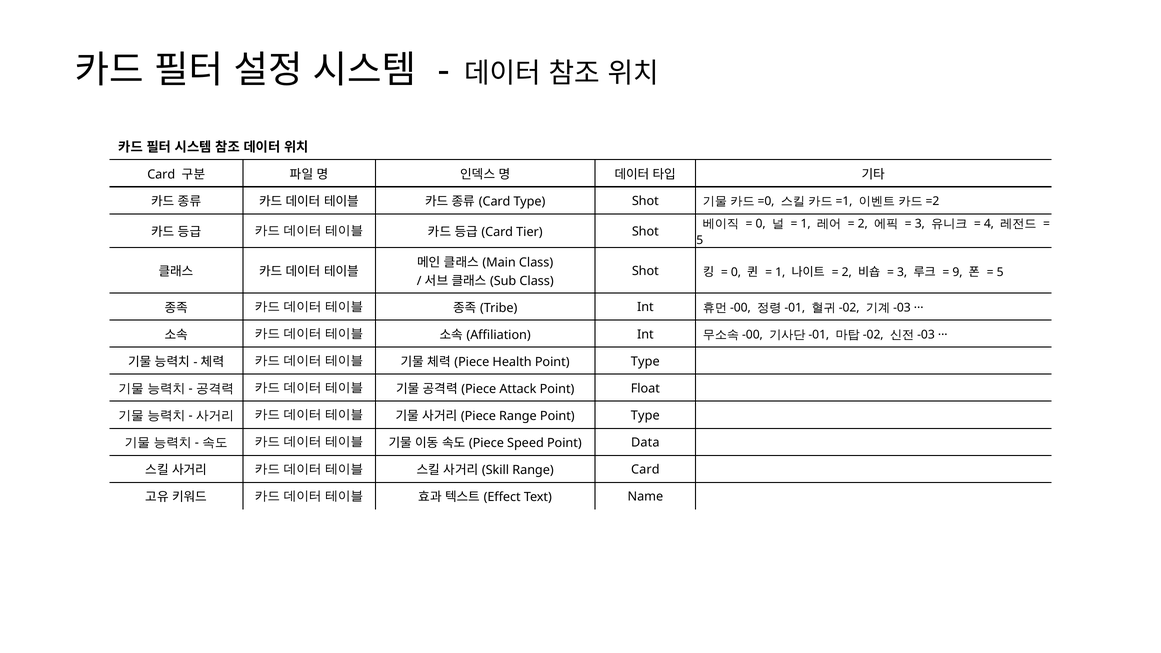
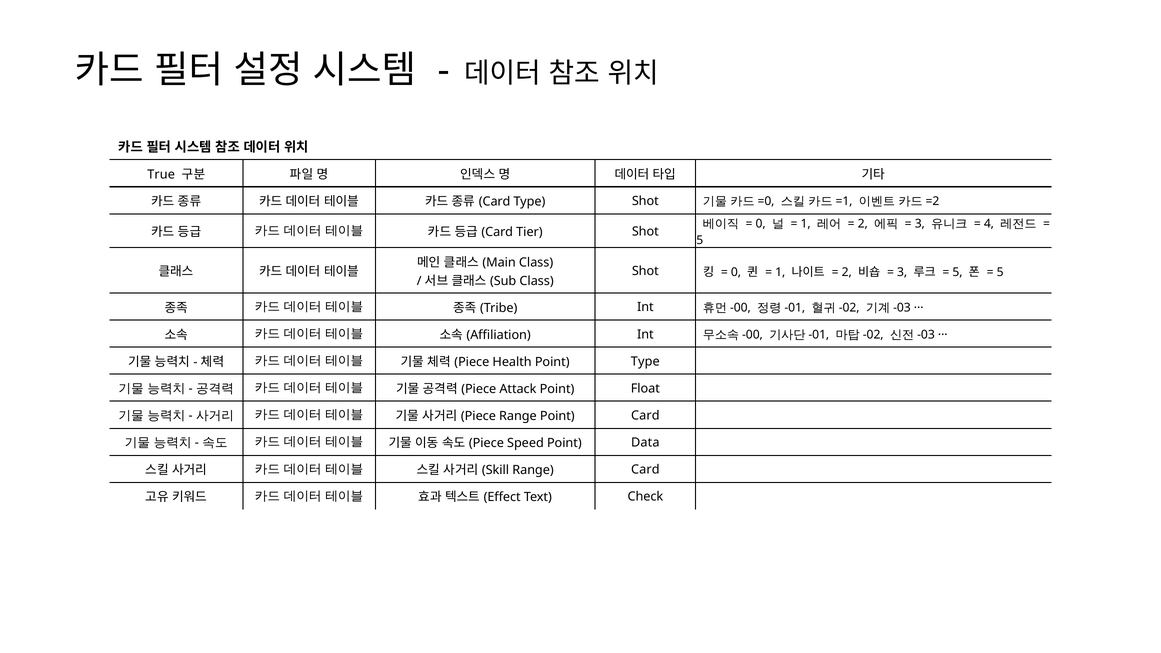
Card: Card -> True (161, 175)
9: 9 -> 5 (957, 272)
Range Point Type: Type -> Card (645, 416)
Name: Name -> Check (645, 497)
